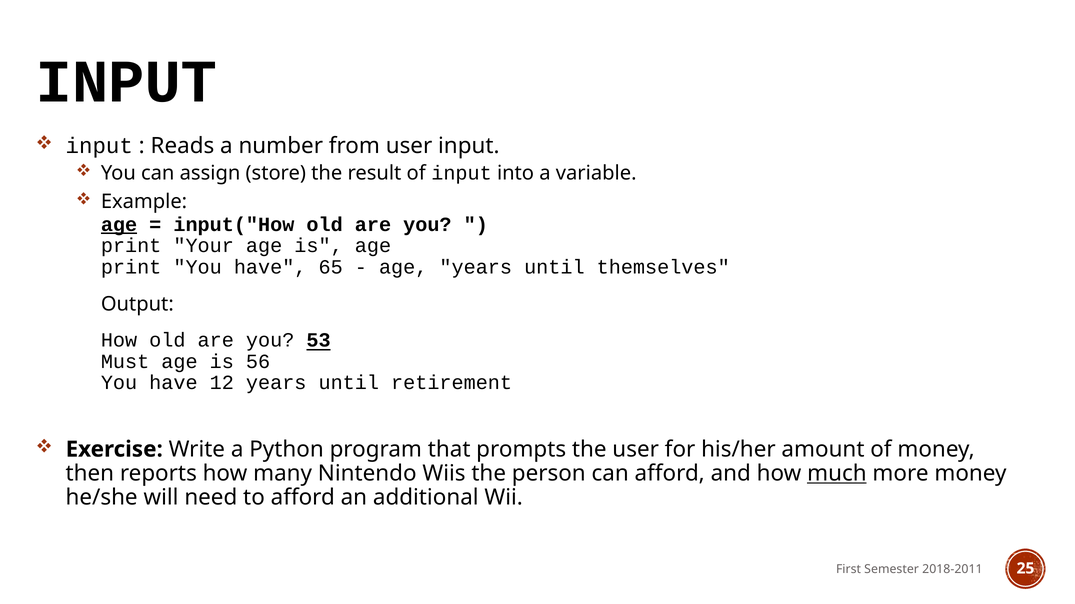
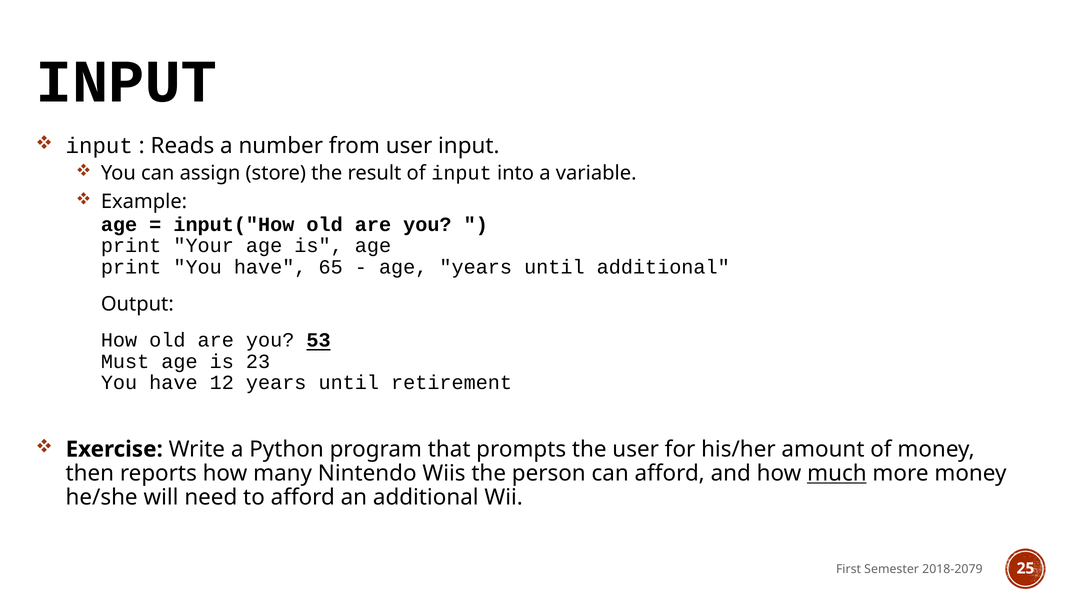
age underline: present -> none (119, 225)
until themselves: themselves -> additional (663, 267)
56: 56 -> 23 (258, 362)
2018-2011: 2018-2011 -> 2018-2079 (952, 570)
